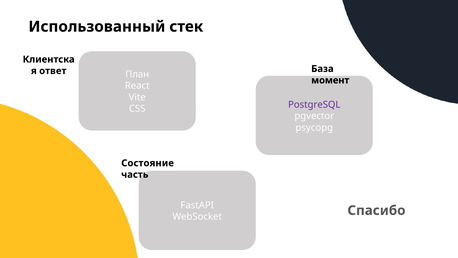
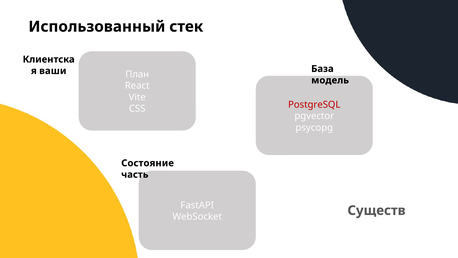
ответ: ответ -> ваши (53, 71)
момент: момент -> модель (330, 80)
PostgreSQL colour: purple -> red (314, 104)
Спасибо: Спасибо -> Существ (376, 210)
